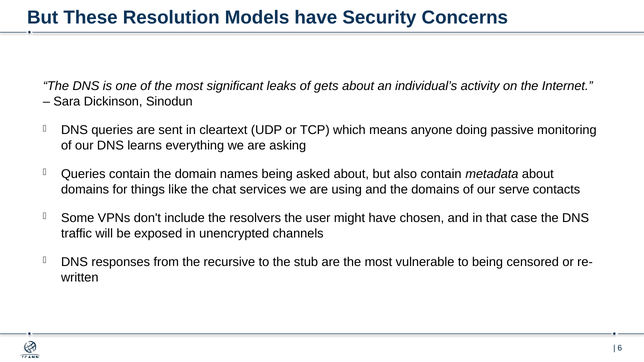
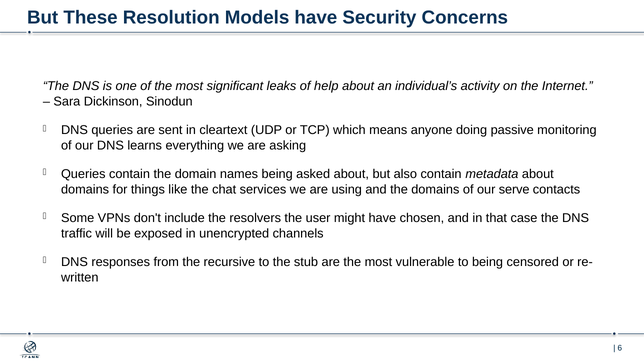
gets: gets -> help (326, 86)
